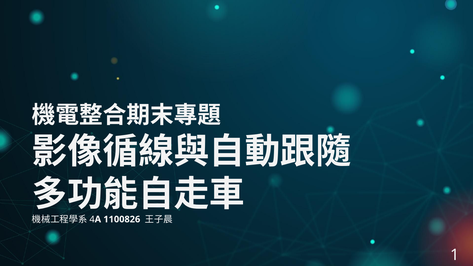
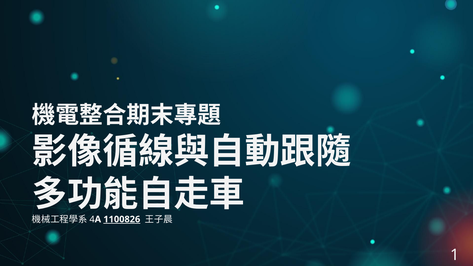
1100826 underline: none -> present (122, 219)
